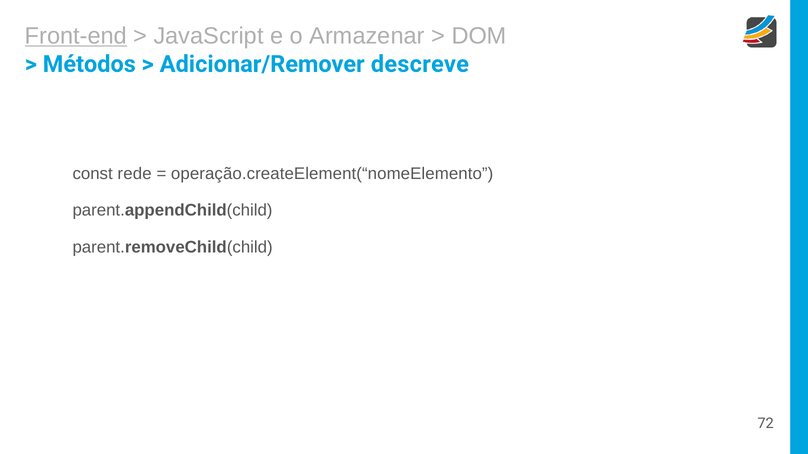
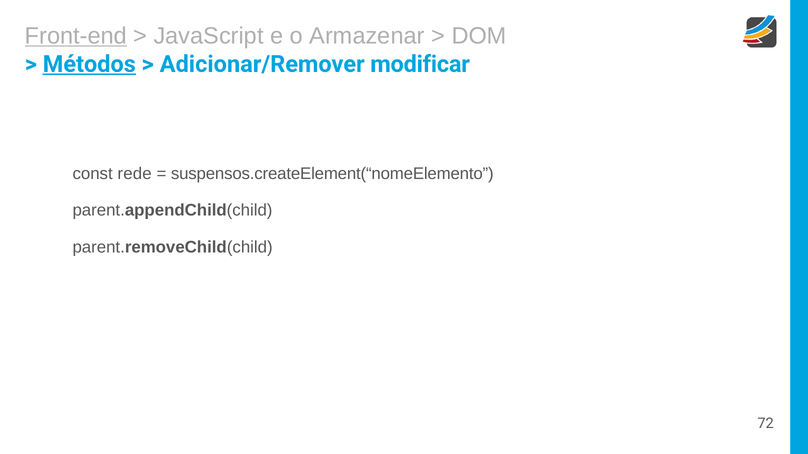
Métodos underline: none -> present (89, 64)
descreve: descreve -> modificar (420, 64)
operação.createElement(“nomeElemento: operação.createElement(“nomeElemento -> suspensos.createElement(“nomeElemento (332, 174)
